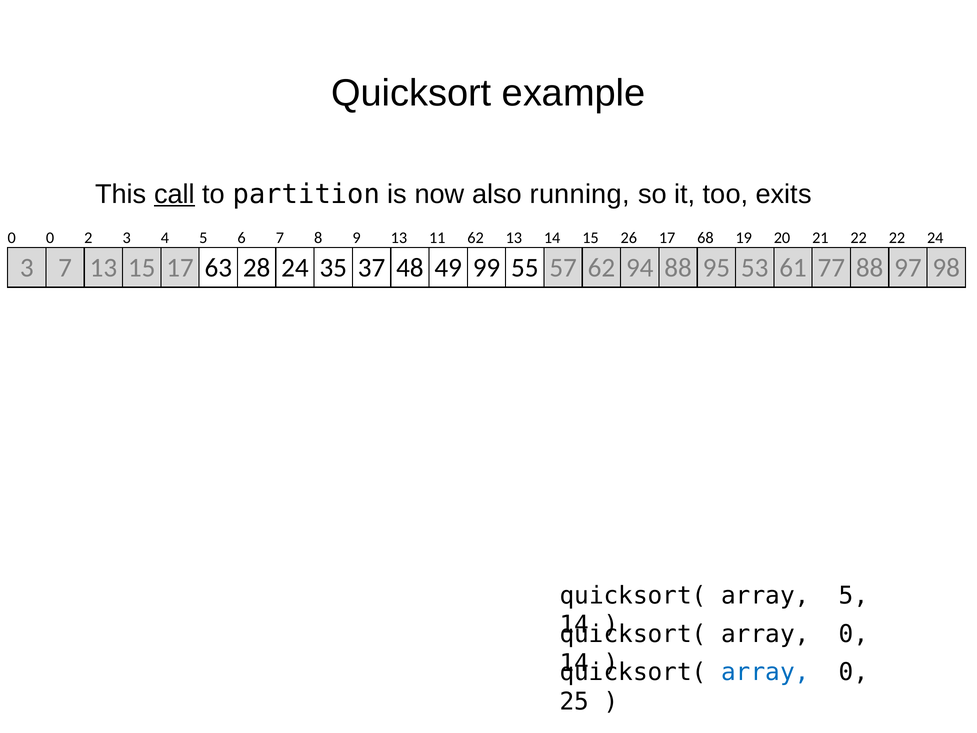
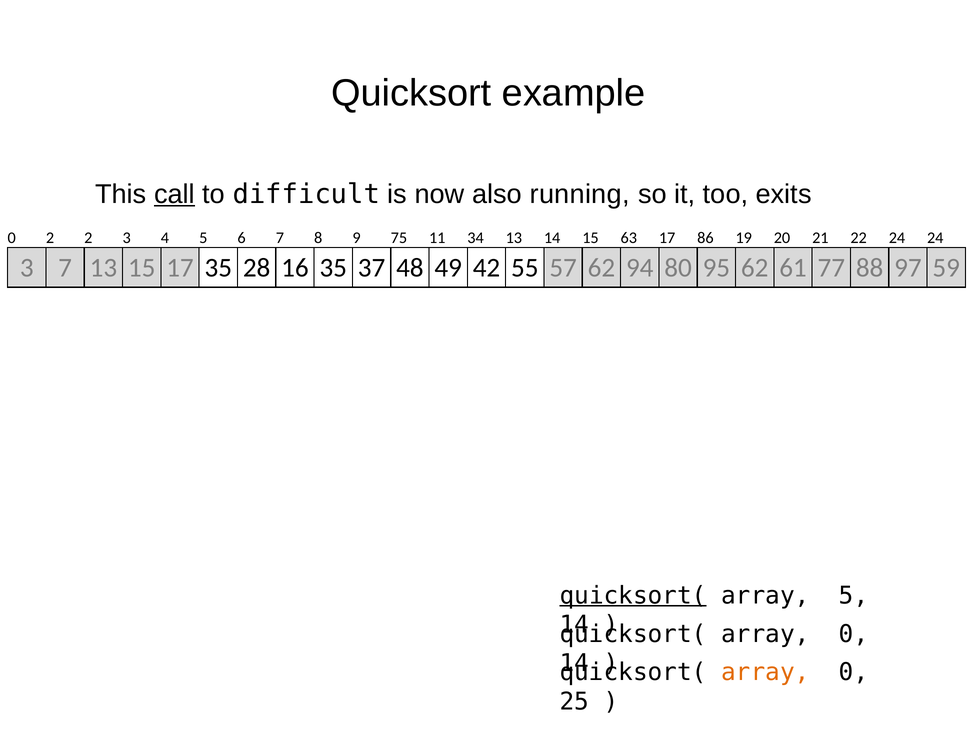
partition: partition -> difficult (306, 194)
0 0: 0 -> 2 (50, 238)
9 13: 13 -> 75 (399, 238)
11 62: 62 -> 34 (476, 238)
26: 26 -> 63 (629, 238)
68: 68 -> 86 (705, 238)
22 22: 22 -> 24 (897, 238)
17 63: 63 -> 35 (218, 268)
28 24: 24 -> 16 (295, 268)
99: 99 -> 42 (487, 268)
94 88: 88 -> 80 (678, 268)
95 53: 53 -> 62 (755, 268)
98: 98 -> 59 (946, 268)
quicksort( underline: none -> present (633, 595)
array colour: blue -> orange (765, 672)
